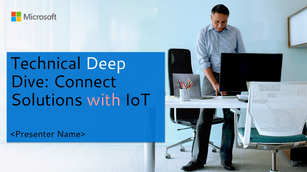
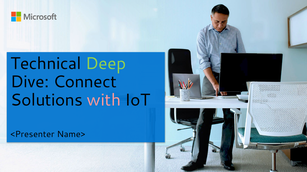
Deep colour: white -> light green (106, 64)
